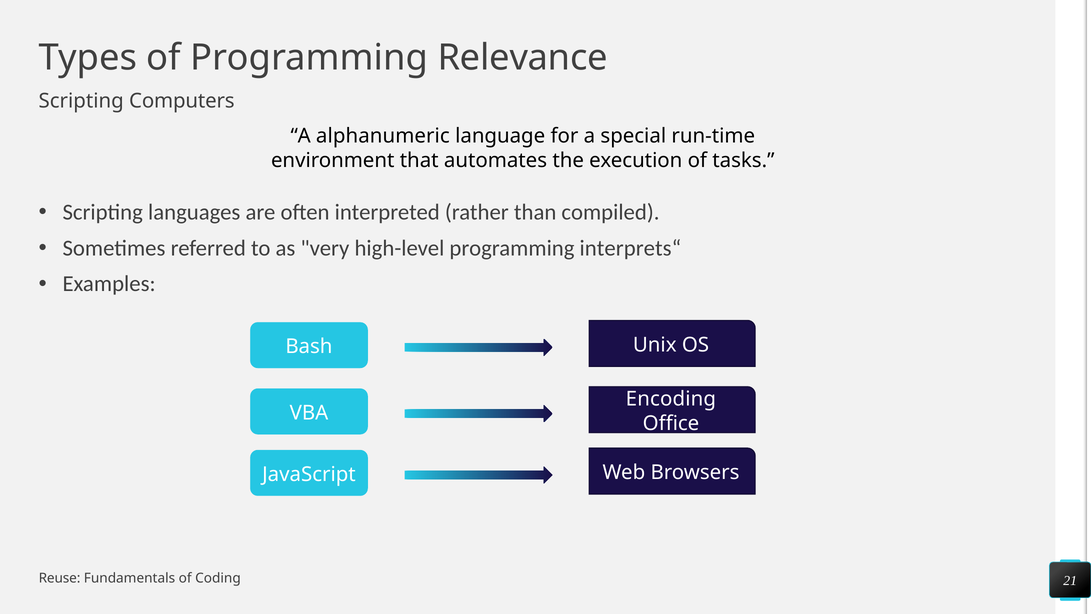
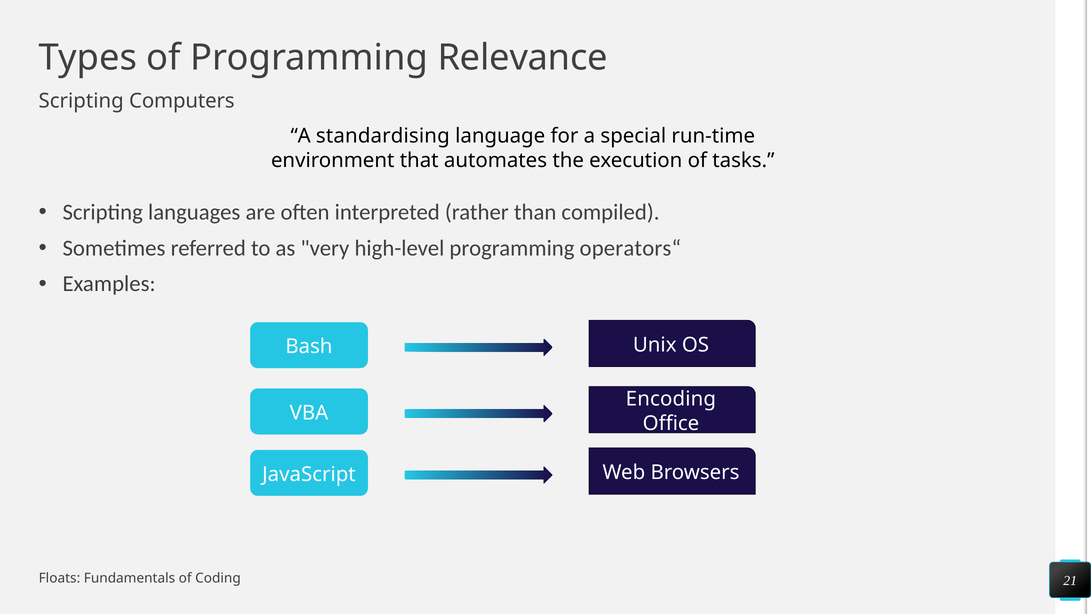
alphanumeric: alphanumeric -> standardising (383, 136)
interprets“: interprets“ -> operators“ (630, 248)
Reuse: Reuse -> Floats (59, 578)
